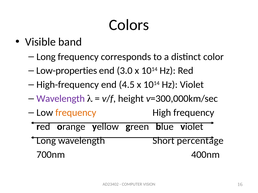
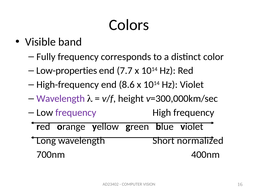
Long: Long -> Fully (46, 57)
3.0: 3.0 -> 7.7 (125, 71)
4.5: 4.5 -> 8.6 (127, 85)
frequency colour: orange -> purple (76, 113)
percentage: percentage -> normalized (200, 141)
